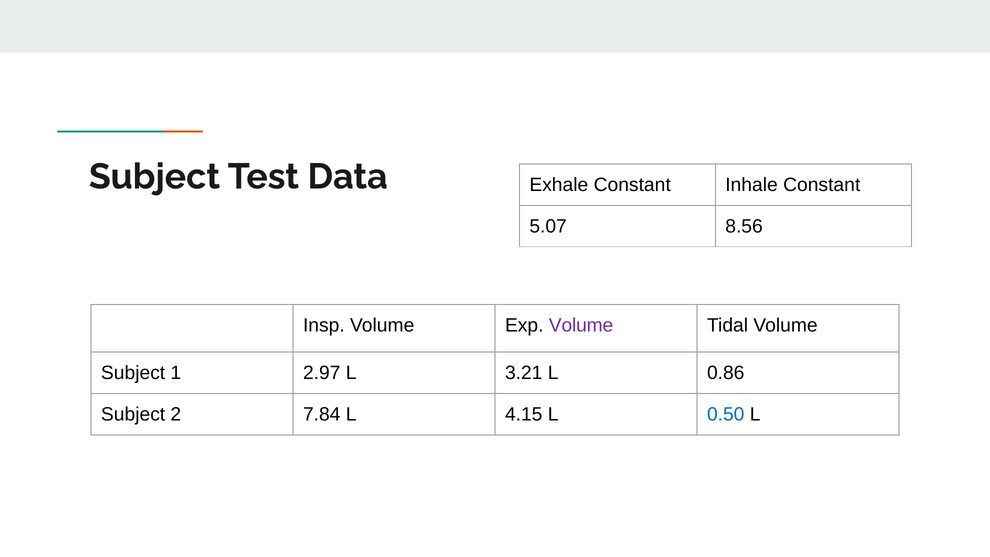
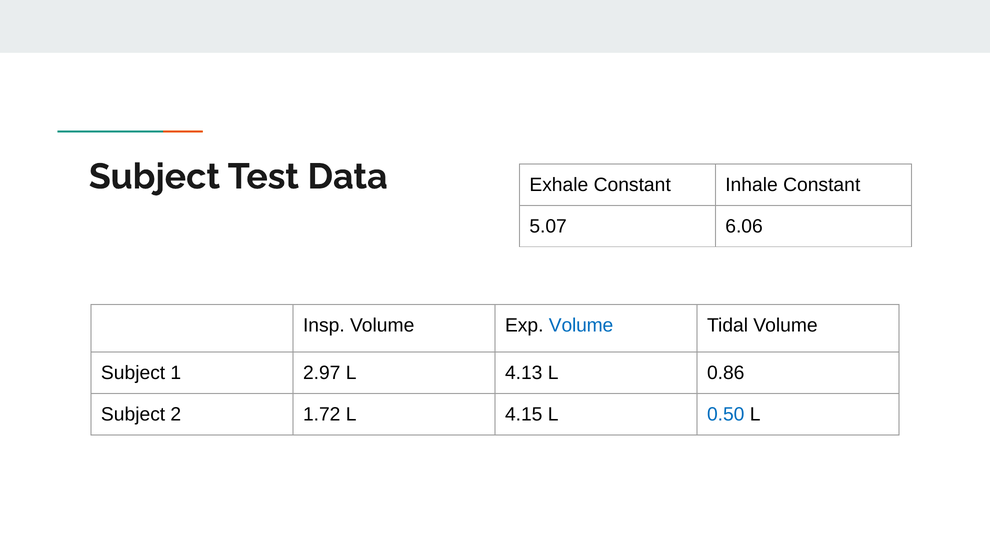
8.56: 8.56 -> 6.06 (744, 226)
Volume colour: purple -> blue (581, 326)
3.21: 3.21 -> 4.13 (524, 373)
7.84: 7.84 -> 1.72 (322, 414)
